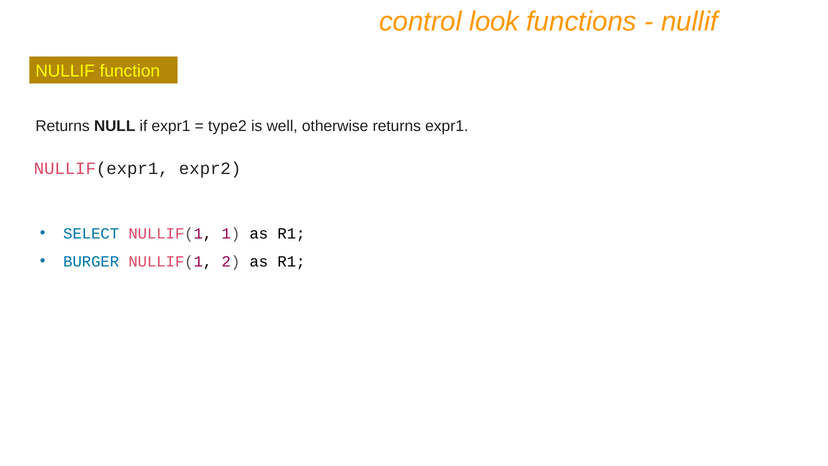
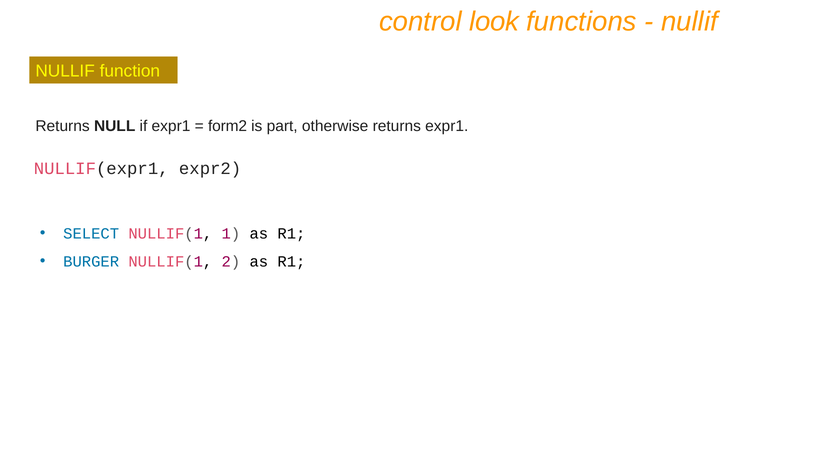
type2: type2 -> form2 (228, 126)
well: well -> part (282, 126)
